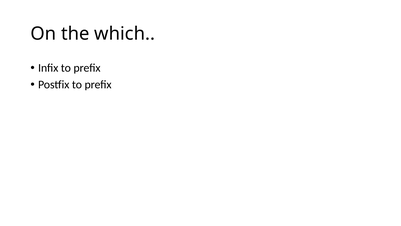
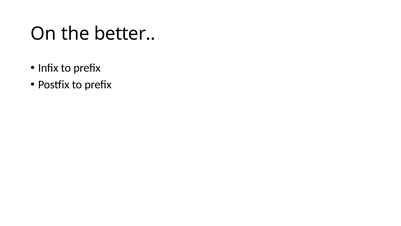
which: which -> better (125, 34)
